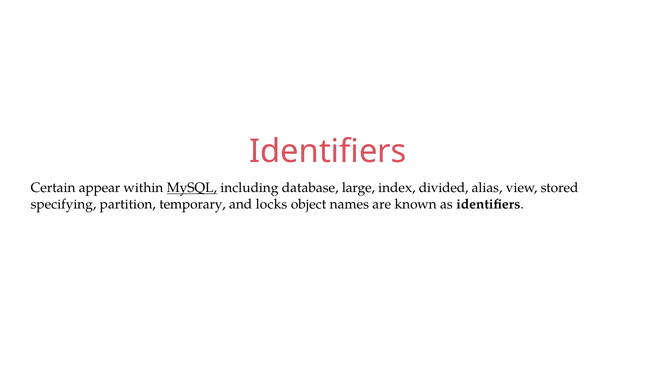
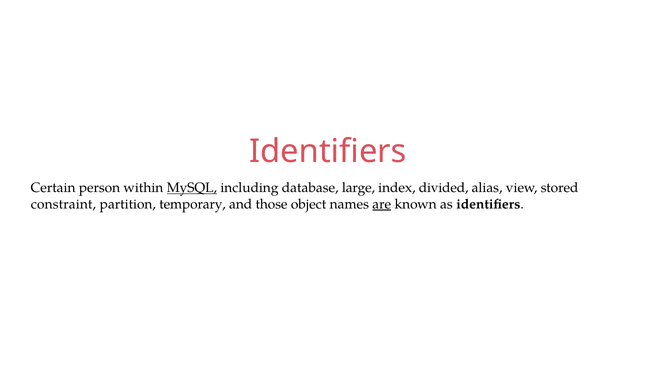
appear: appear -> person (100, 188)
specifying: specifying -> constraint (63, 204)
locks: locks -> those (272, 204)
are underline: none -> present (382, 204)
